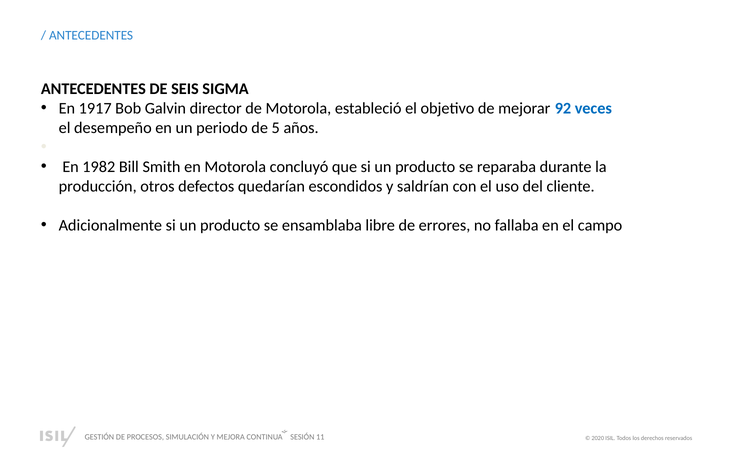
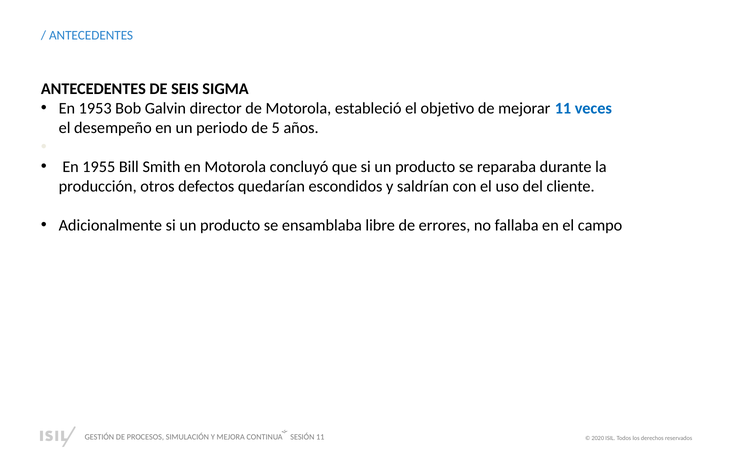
1917: 1917 -> 1953 (95, 108)
mejorar 92: 92 -> 11 (563, 108)
1982: 1982 -> 1955 (99, 167)
